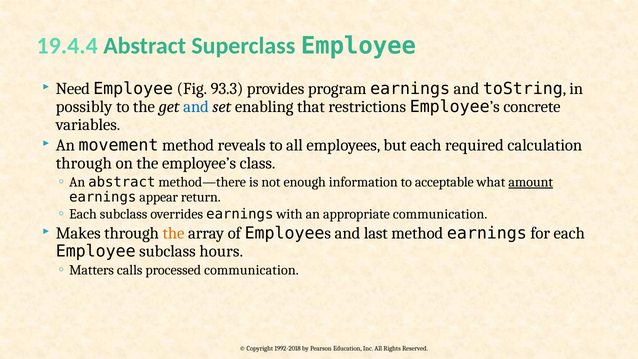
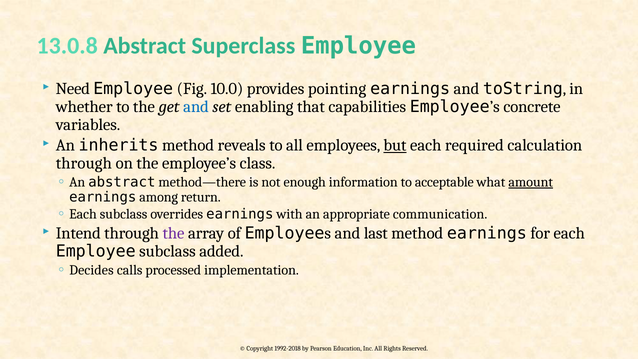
19.4.4: 19.4.4 -> 13.0.8 (67, 46)
93.3: 93.3 -> 10.0 (227, 89)
program: program -> pointing (337, 89)
possibly: possibly -> whether (84, 107)
restrictions: restrictions -> capabilities (367, 107)
movement: movement -> inherits (119, 145)
but underline: none -> present (395, 145)
appear: appear -> among (159, 197)
Makes: Makes -> Intend (78, 233)
the colour: orange -> purple (173, 233)
hours: hours -> added (221, 251)
Matters: Matters -> Decides (91, 270)
processed communication: communication -> implementation (251, 270)
